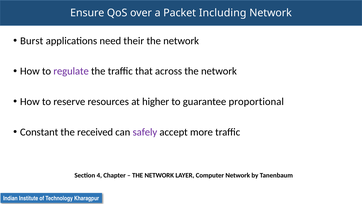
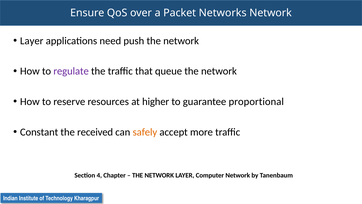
Including: Including -> Networks (223, 13)
Burst: Burst -> Layer (32, 41)
their: their -> push (134, 41)
across: across -> queue (169, 71)
safely colour: purple -> orange (145, 132)
